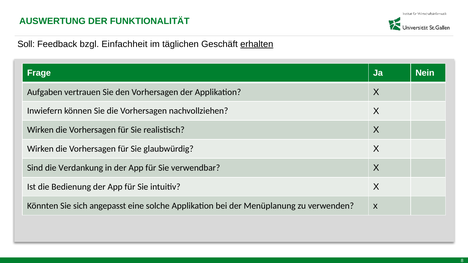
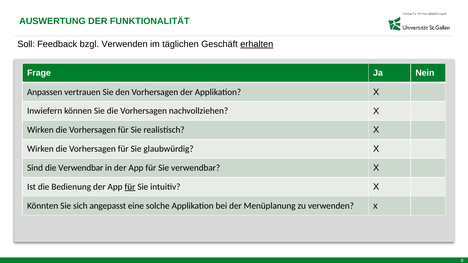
bzgl Einfachheit: Einfachheit -> Verwenden (125, 44)
Aufgaben: Aufgaben -> Anpassen (45, 92)
die Verdankung: Verdankung -> Verwendbar (81, 168)
für underline: none -> present (130, 187)
